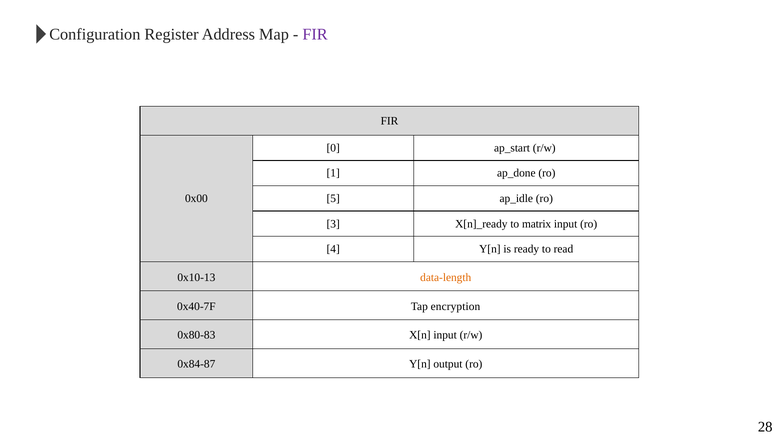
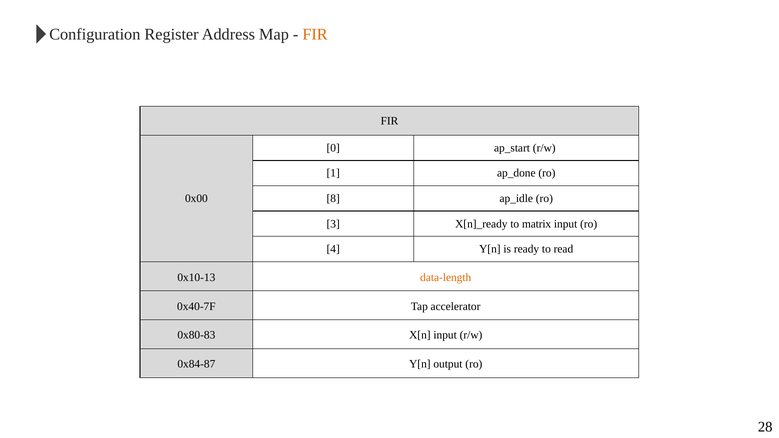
FIR colour: purple -> orange (315, 34)
5: 5 -> 8 (333, 199)
encryption: encryption -> accelerator (456, 306)
